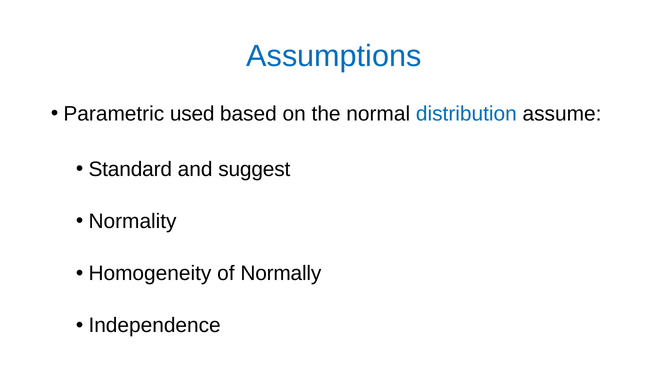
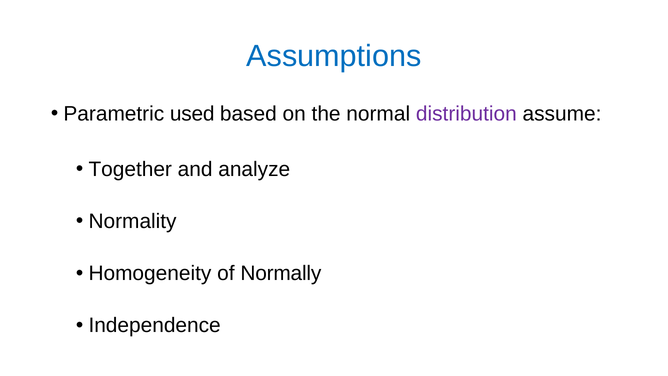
distribution colour: blue -> purple (466, 114)
Standard: Standard -> Together (130, 169)
suggest: suggest -> analyze (254, 169)
